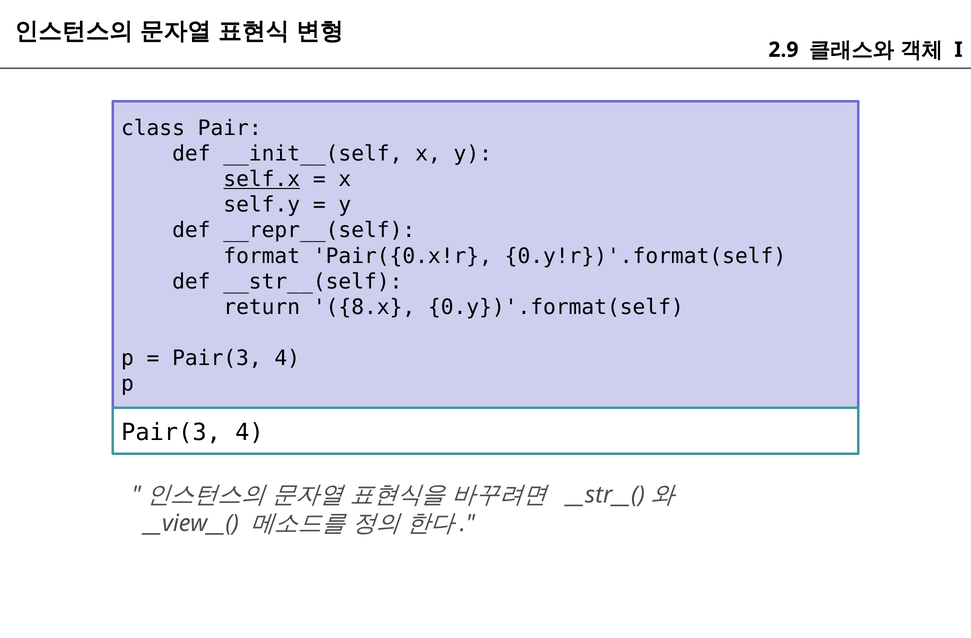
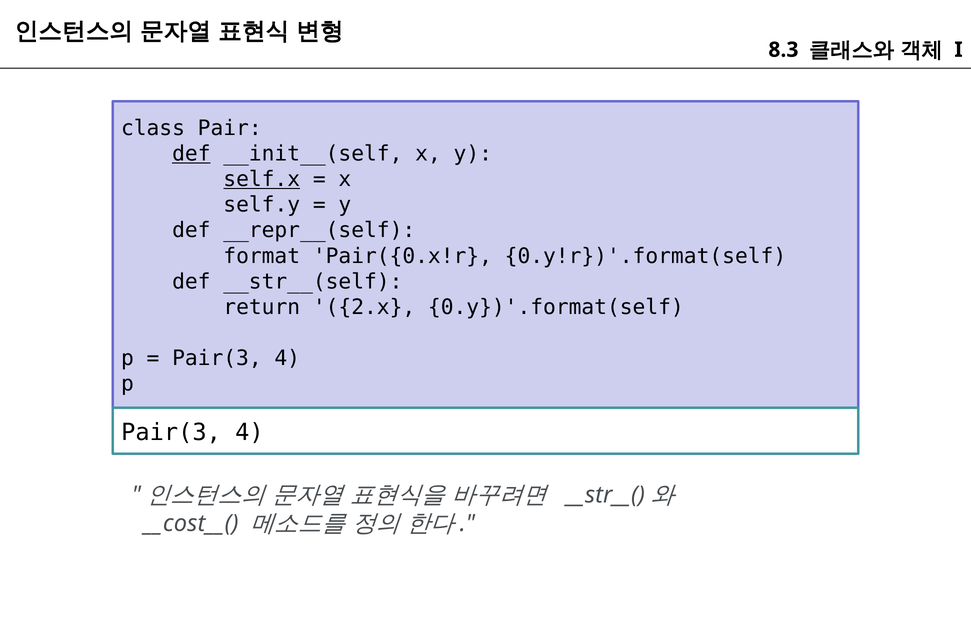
2.9: 2.9 -> 8.3 (783, 50)
def underline: none -> present (191, 154)
8.x: 8.x -> 2.x (364, 307)
__view__(: __view__( -> __cost__( (191, 523)
